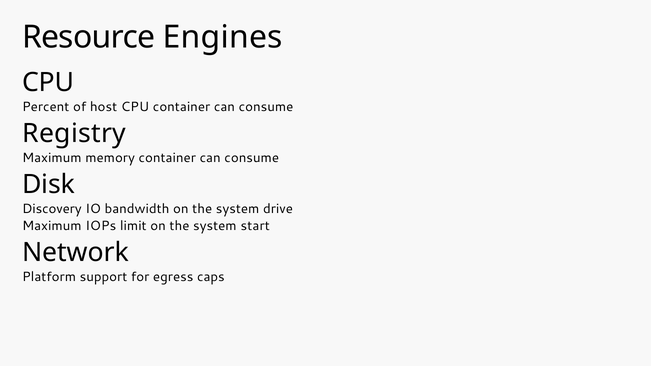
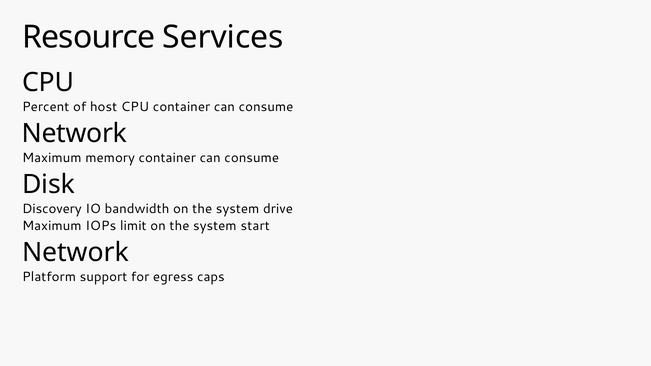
Engines: Engines -> Services (223, 37)
Registry: Registry -> Network (74, 134)
